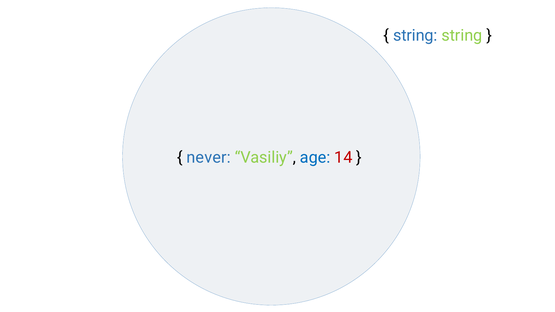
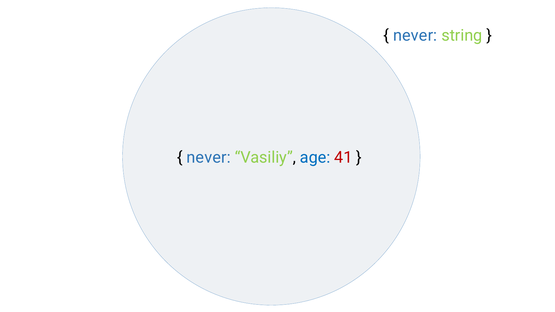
string: string -> never (415, 36)
14: 14 -> 41 (343, 158)
